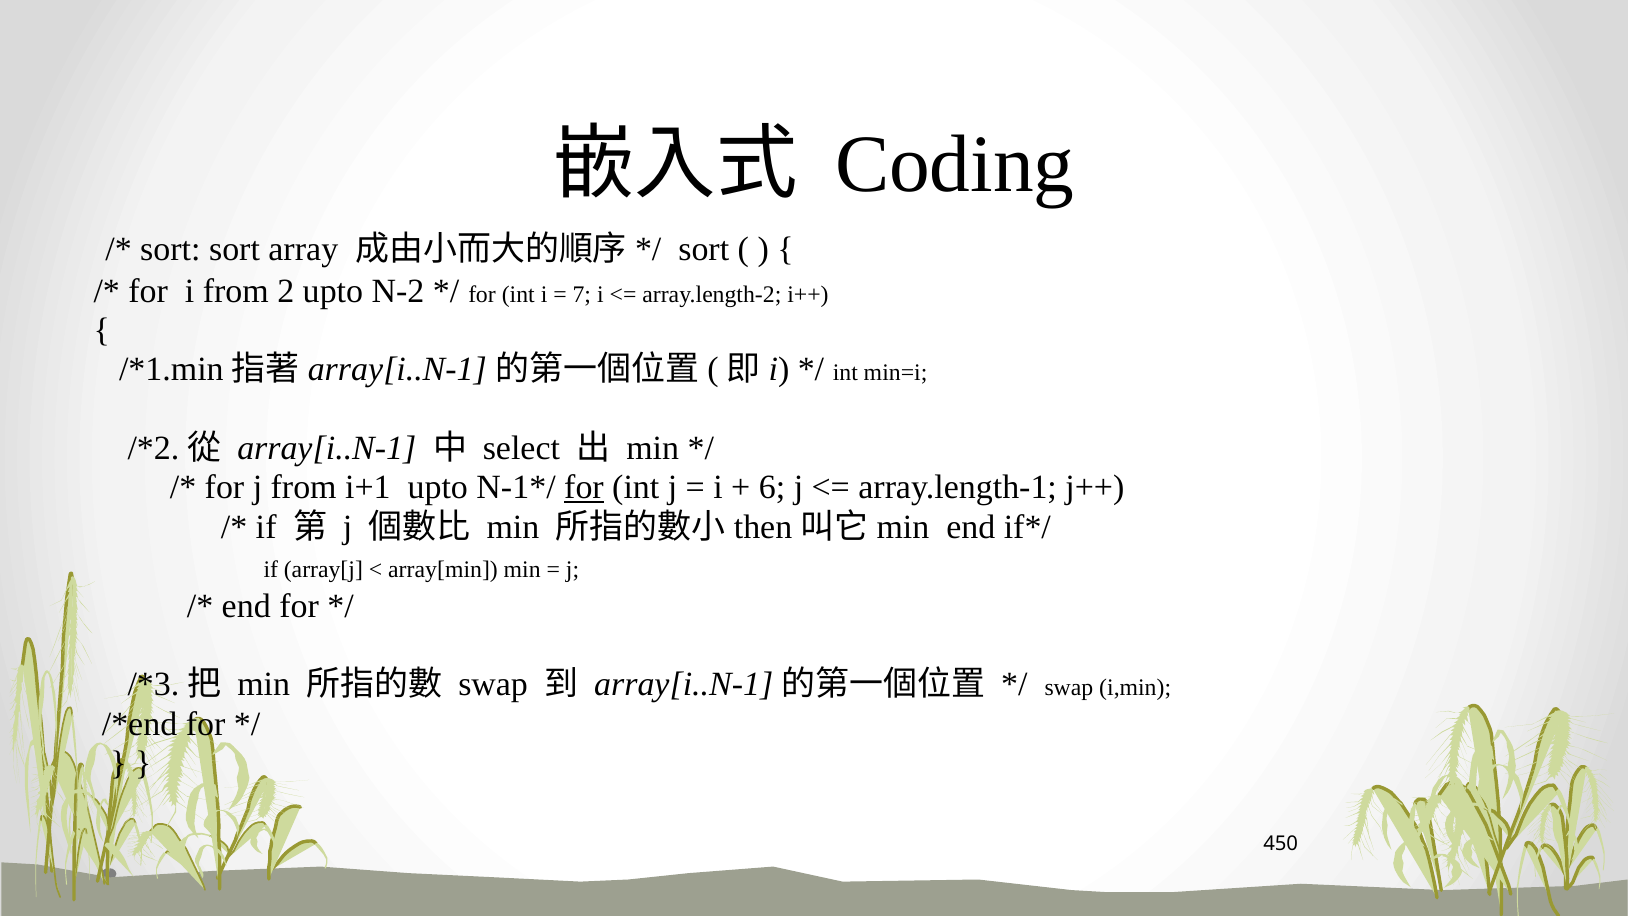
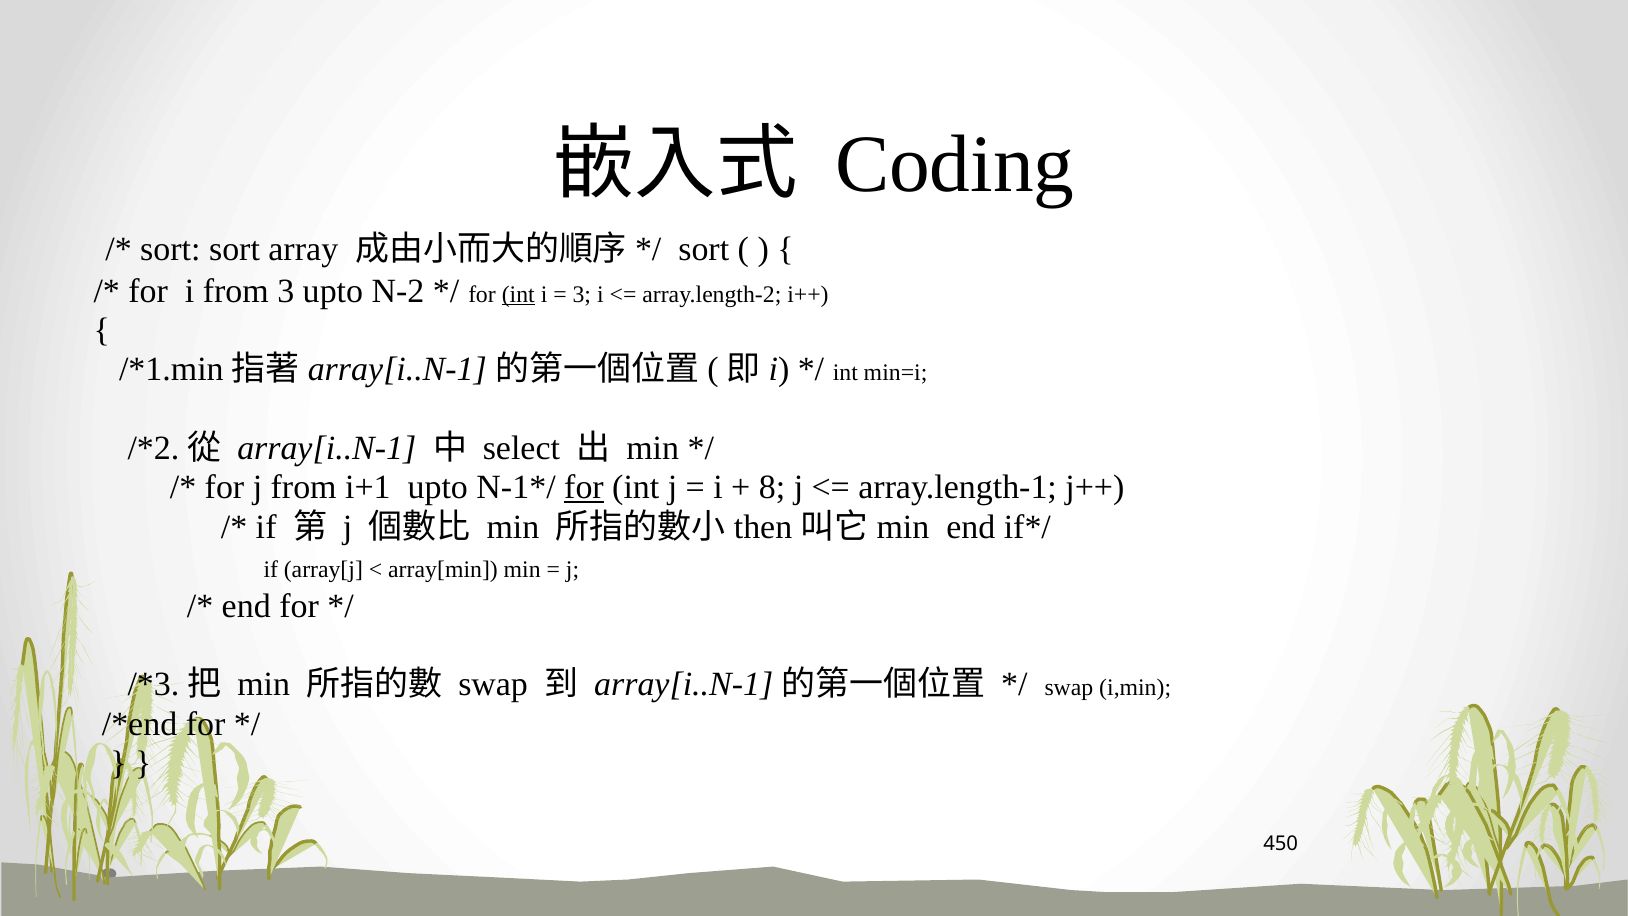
from 2: 2 -> 3 (286, 291)
int underline: none -> present (518, 294)
7: 7 -> 3 (582, 294)
6: 6 -> 8 (772, 488)
